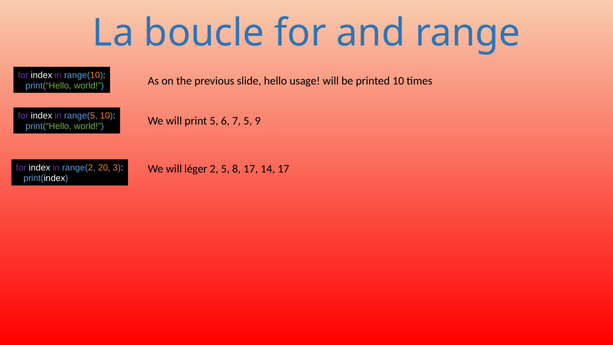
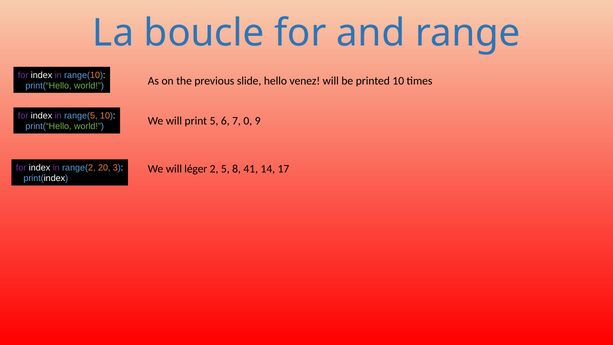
usage: usage -> venez (305, 81)
7 5: 5 -> 0 (248, 121)
8 17: 17 -> 41 (251, 169)
